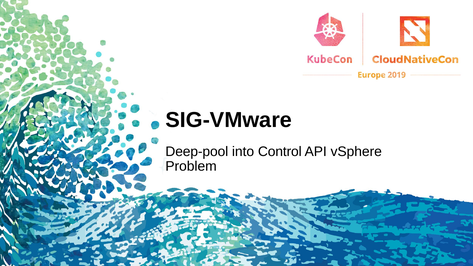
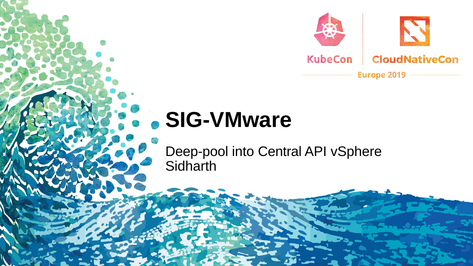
Control: Control -> Central (280, 152)
Problem: Problem -> Sidharth (191, 166)
